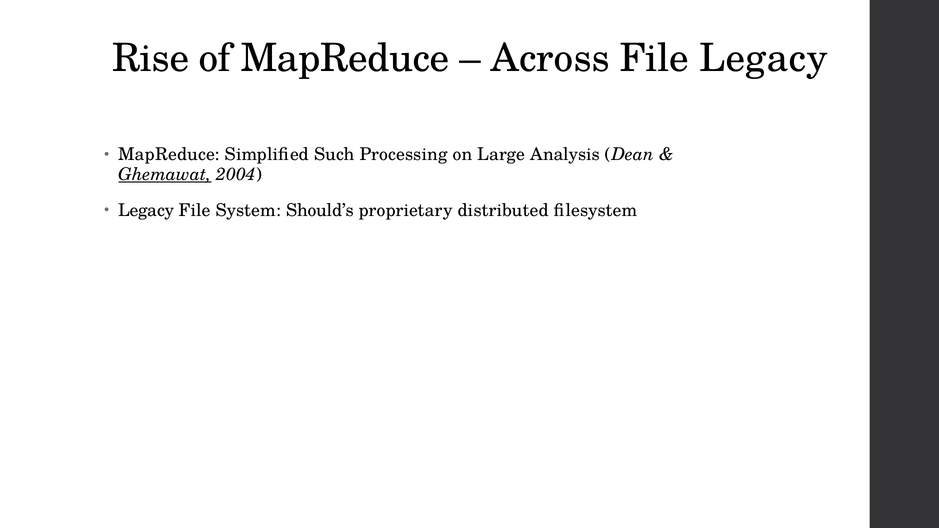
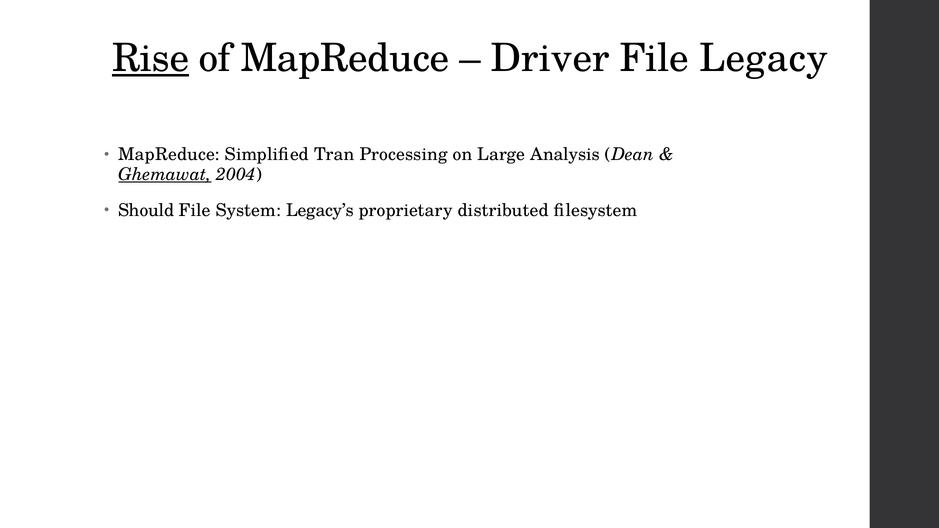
Rise underline: none -> present (151, 58)
Across: Across -> Driver (550, 58)
Such: Such -> Tran (334, 155)
Legacy: Legacy -> Should (146, 210)
Should’s: Should’s -> Legacy’s (320, 210)
